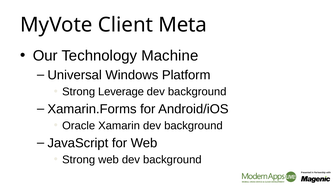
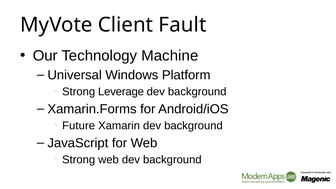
Meta: Meta -> Fault (183, 25)
Oracle: Oracle -> Future (79, 126)
